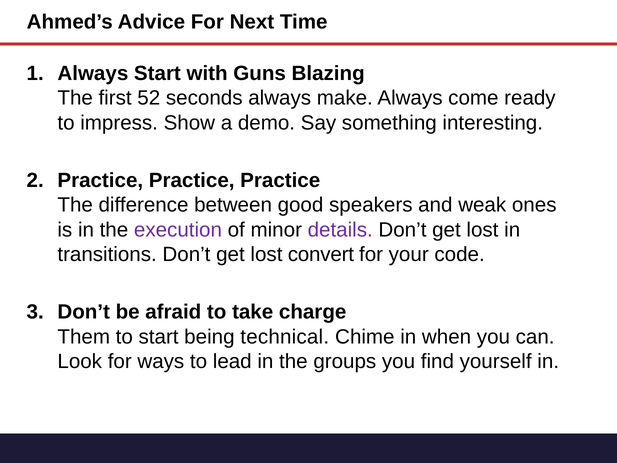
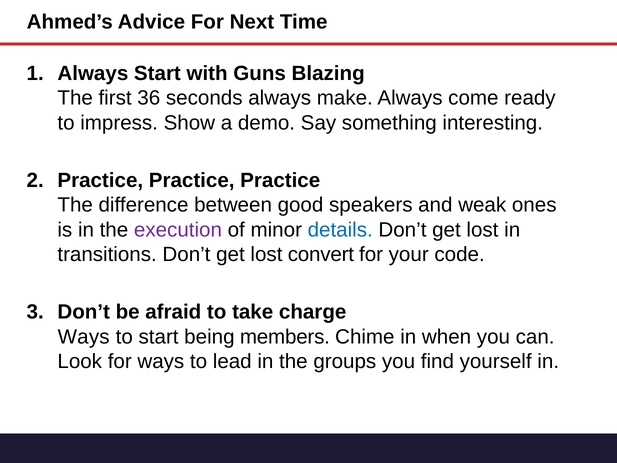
52: 52 -> 36 (149, 98)
details colour: purple -> blue (340, 230)
Them: Them -> Ways (84, 337)
technical: technical -> members (285, 337)
